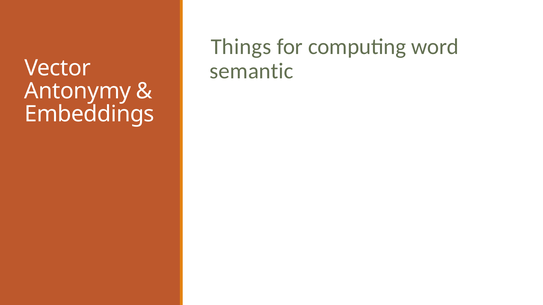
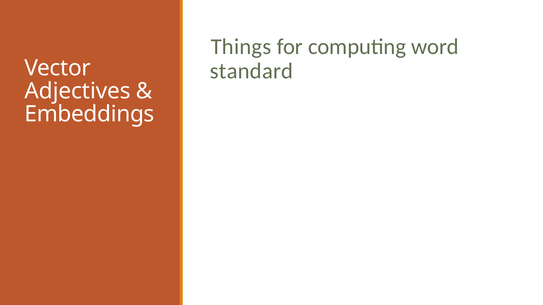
semantic: semantic -> standard (251, 71)
Antonymy: Antonymy -> Adjectives (78, 91)
